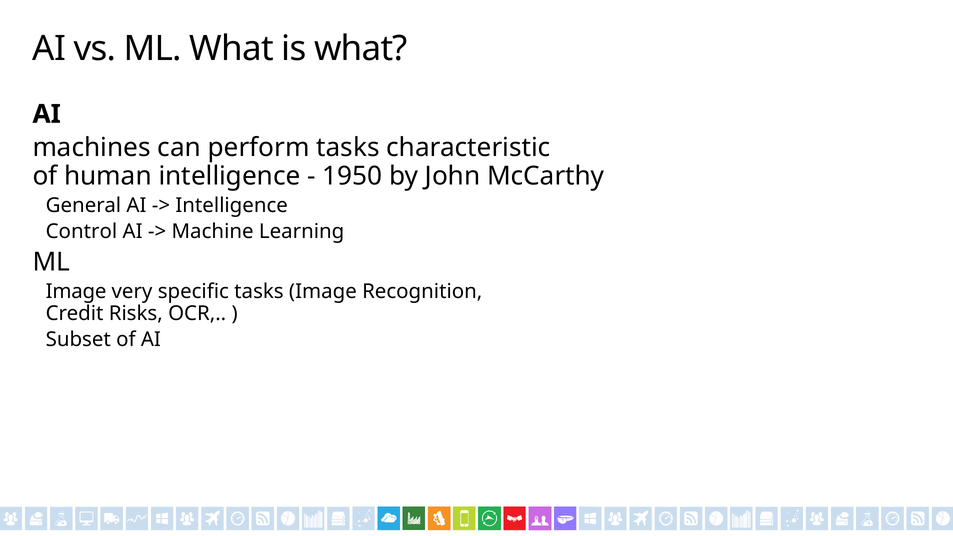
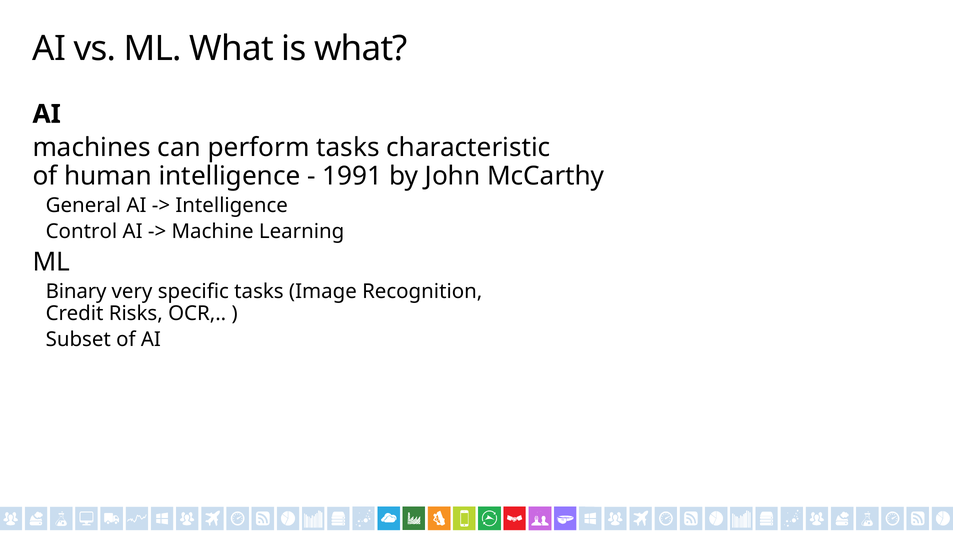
1950: 1950 -> 1991 (352, 176)
Image: Image -> Binary (76, 291)
